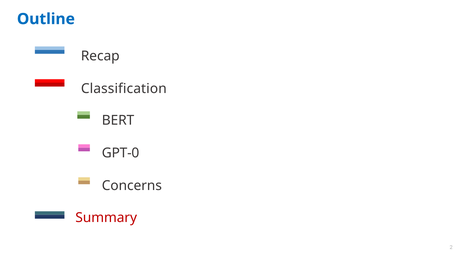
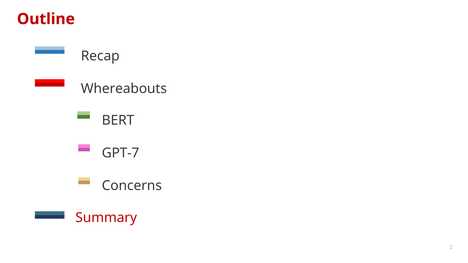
Outline colour: blue -> red (46, 19)
Classification: Classification -> Whereabouts (124, 89)
GPT-0: GPT-0 -> GPT-7 (121, 153)
